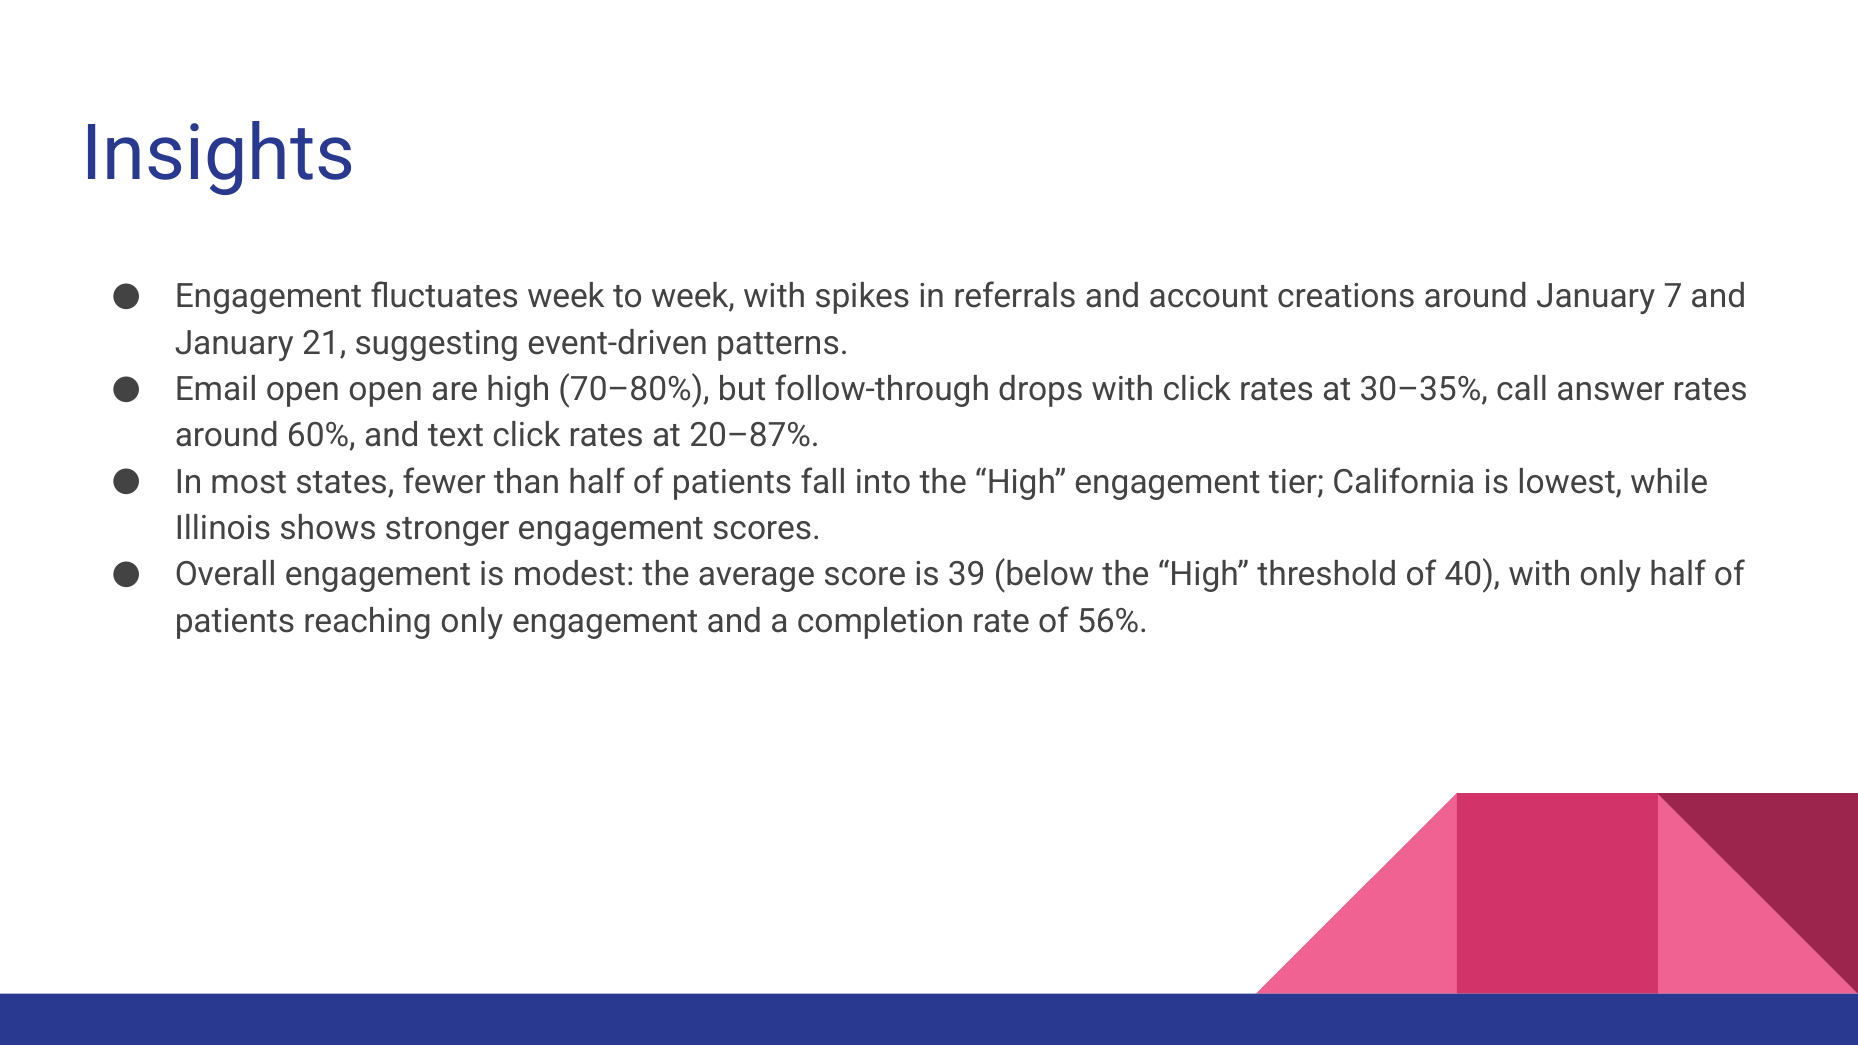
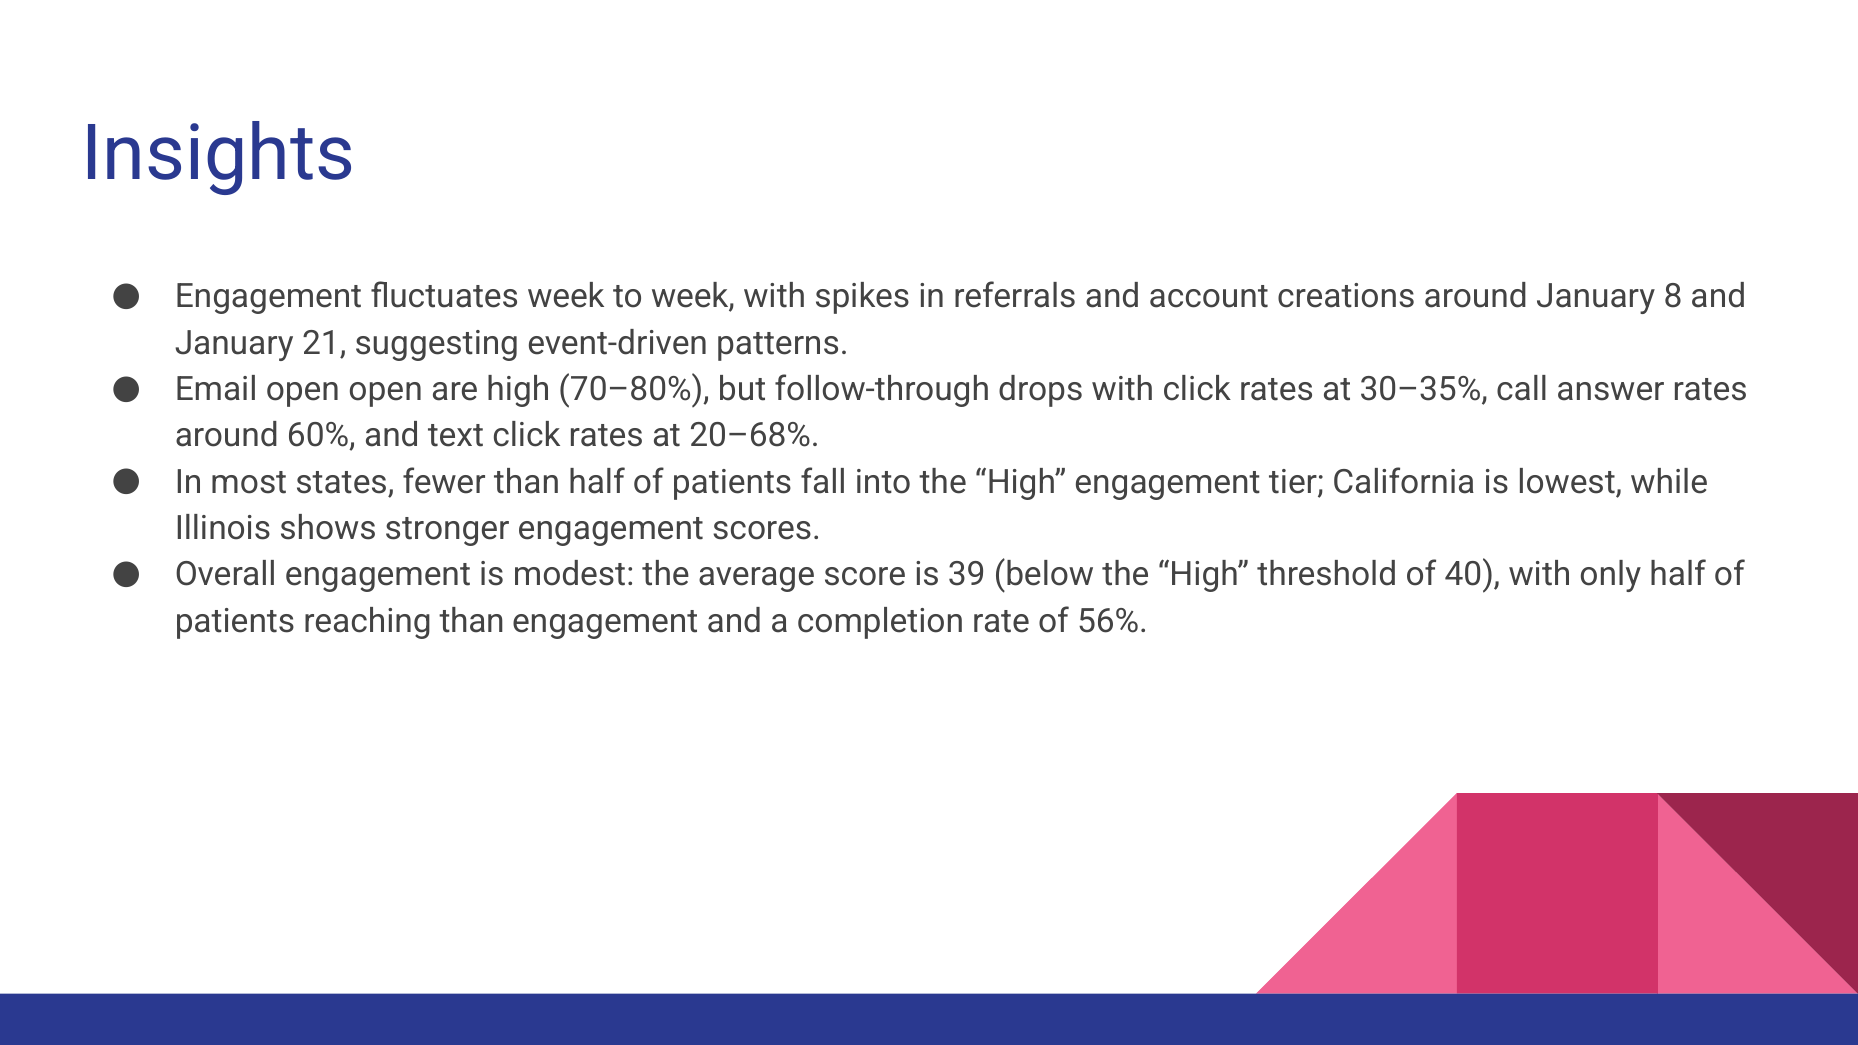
7: 7 -> 8 (1673, 297)
20–87%: 20–87% -> 20–68% (755, 436)
reaching only: only -> than (472, 621)
